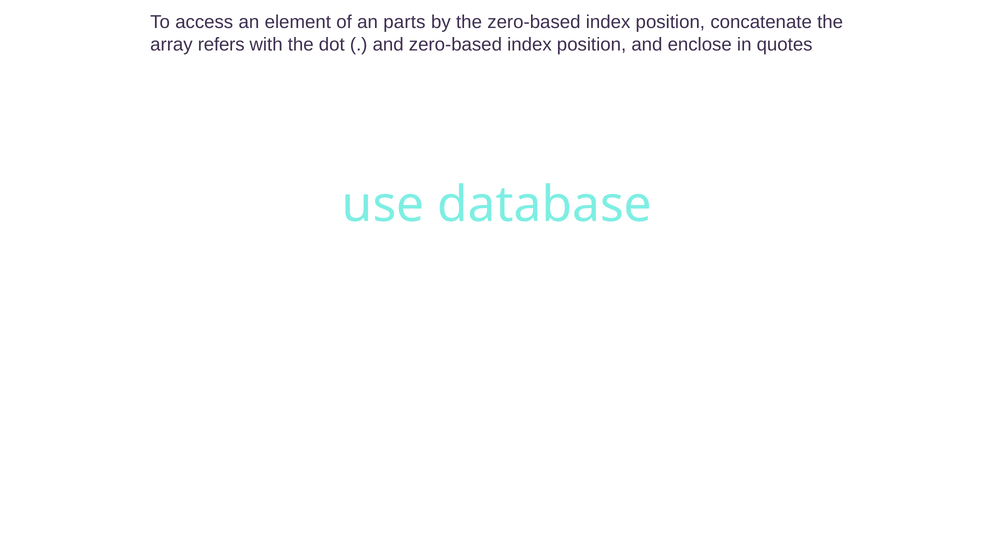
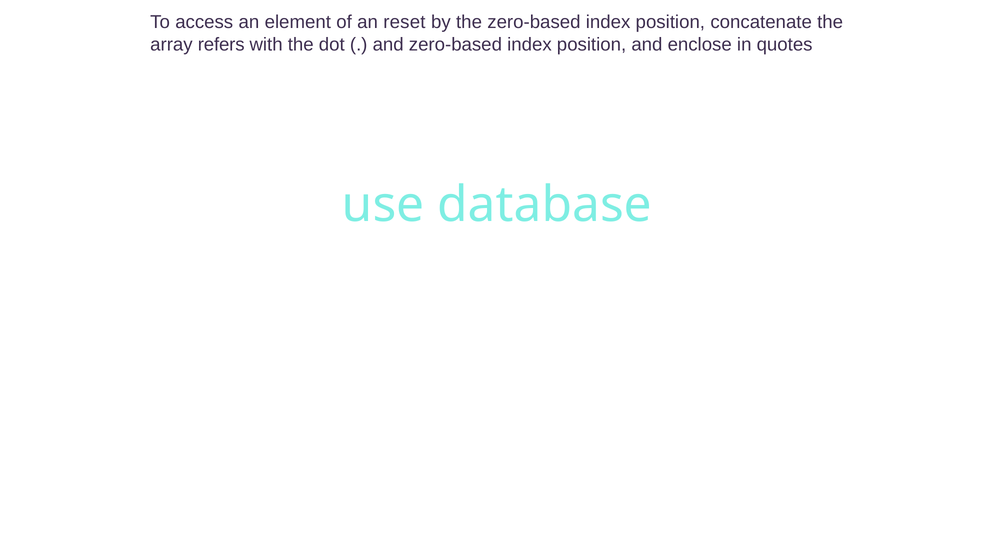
parts: parts -> reset (404, 22)
